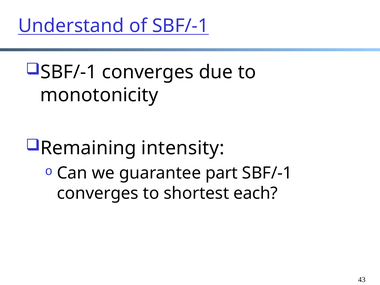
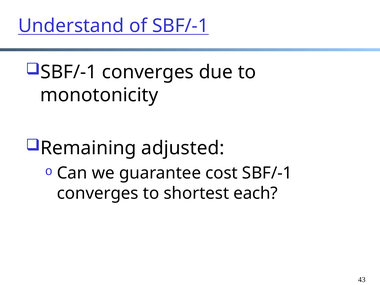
intensity: intensity -> adjusted (183, 148)
part: part -> cost (222, 173)
